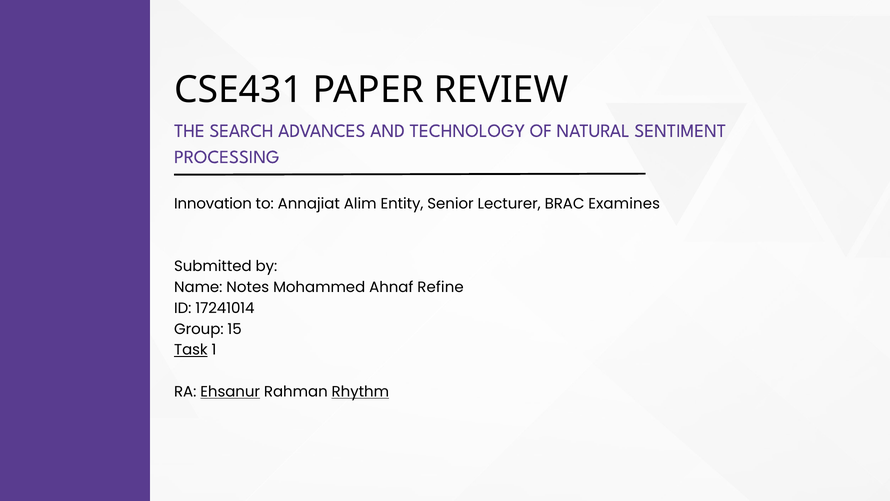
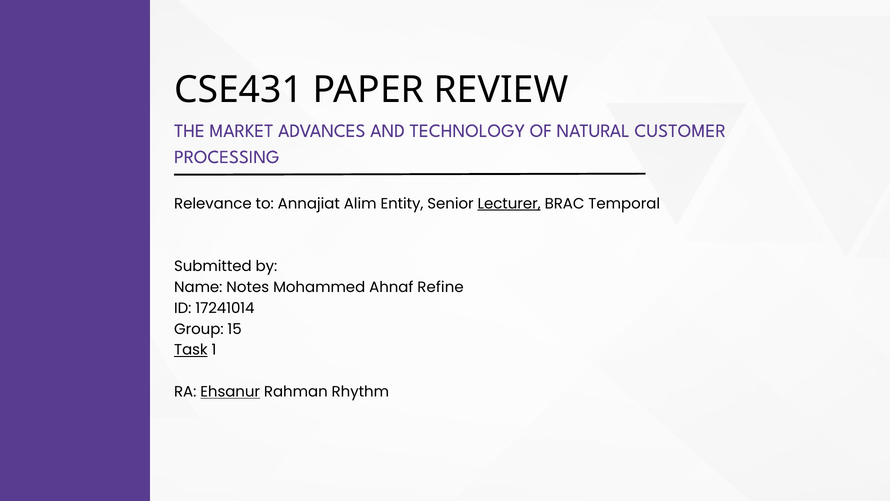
SEARCH: SEARCH -> MARKET (241, 131)
SENTIMENT: SENTIMENT -> CUSTOMER (680, 131)
Innovation: Innovation -> Relevance (213, 204)
Lecturer underline: none -> present (509, 204)
Examines: Examines -> Temporal (624, 204)
Rhythm underline: present -> none (360, 392)
